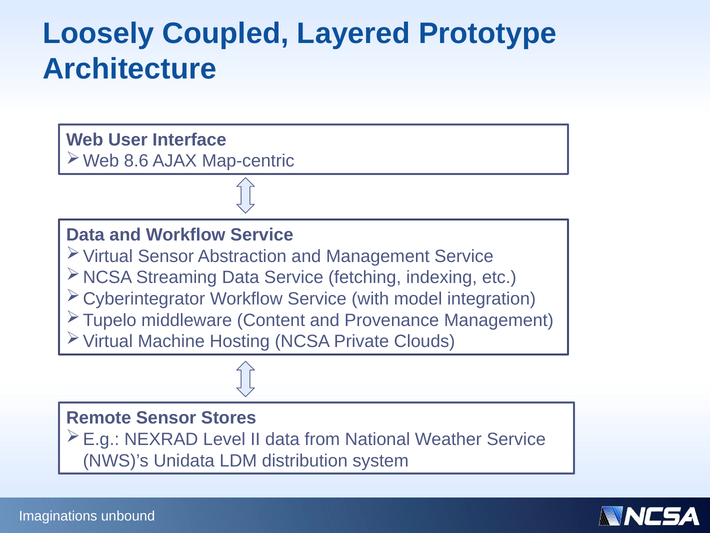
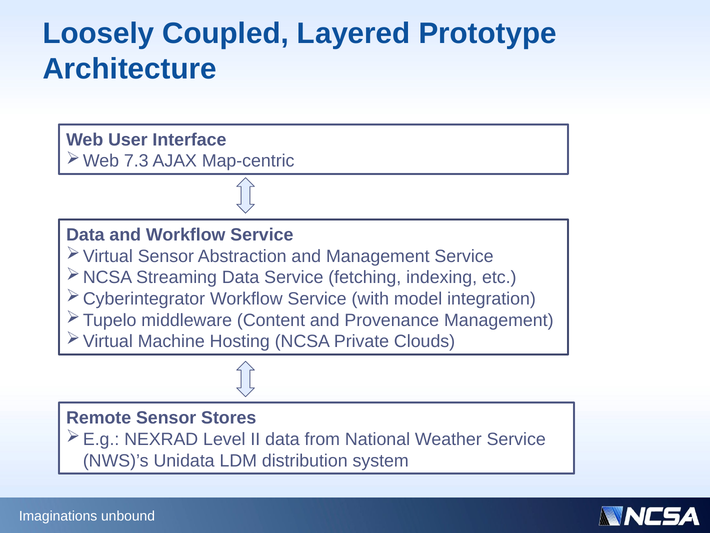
8.6: 8.6 -> 7.3 (136, 161)
